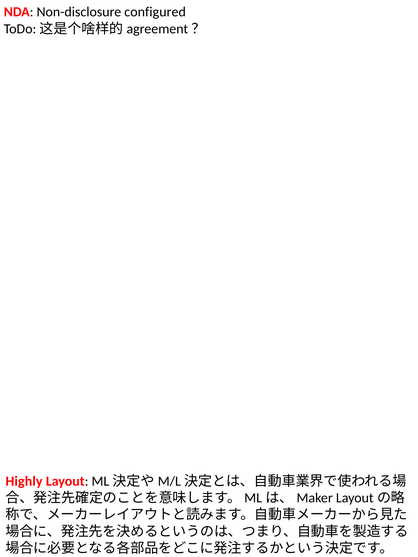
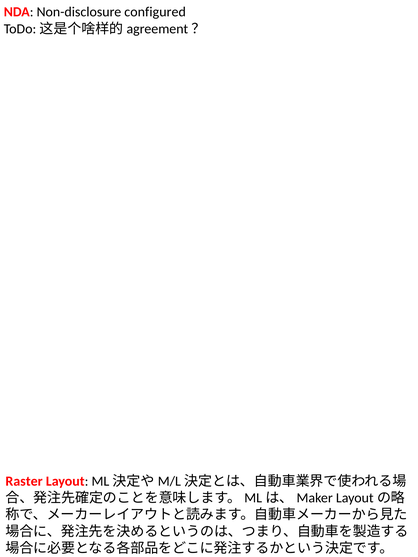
Highly: Highly -> Raster (24, 482)
